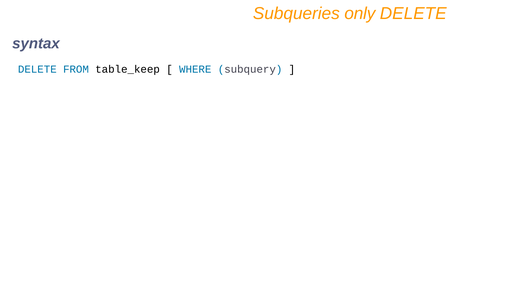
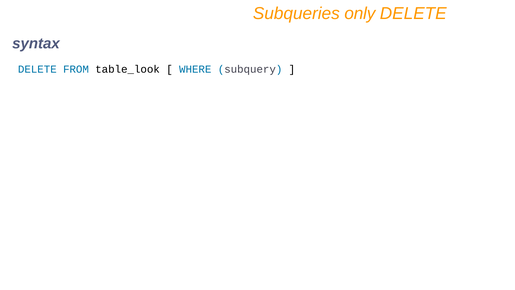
table_keep: table_keep -> table_look (128, 69)
